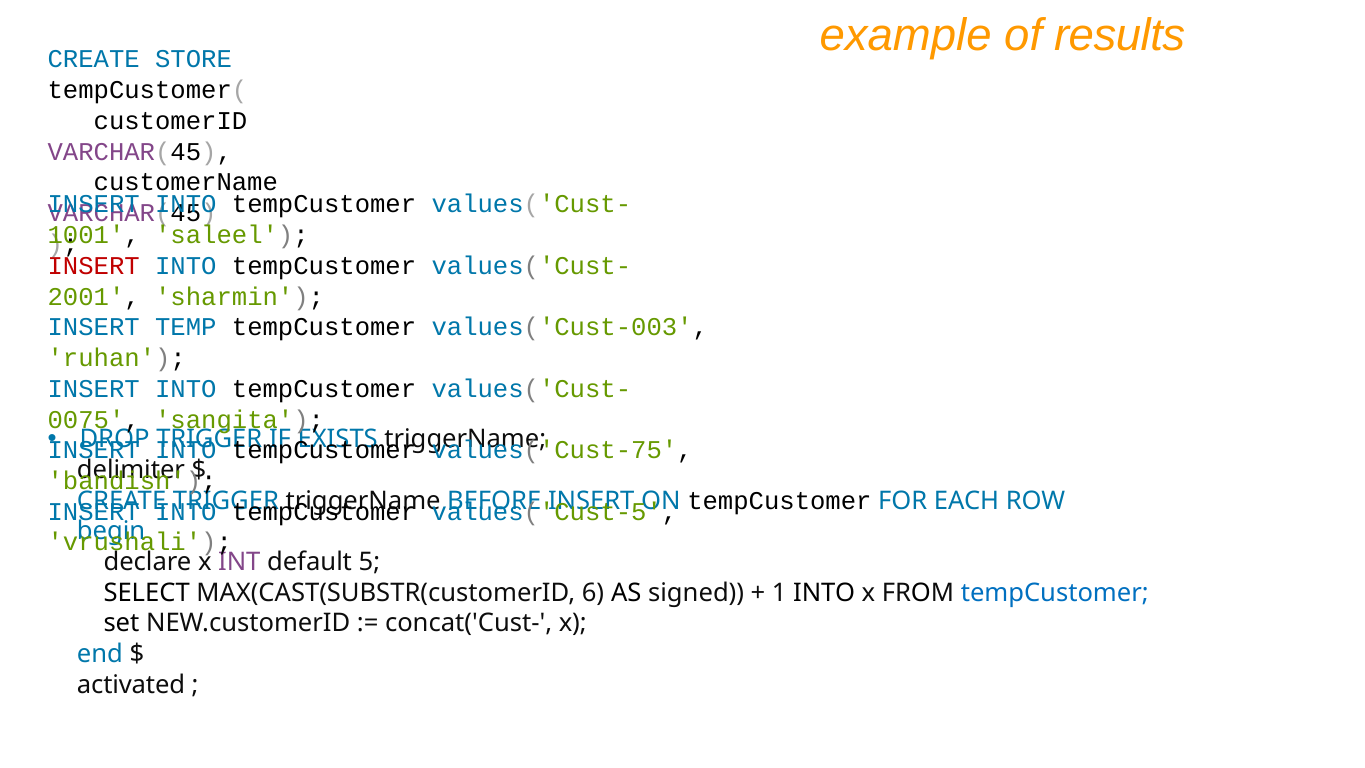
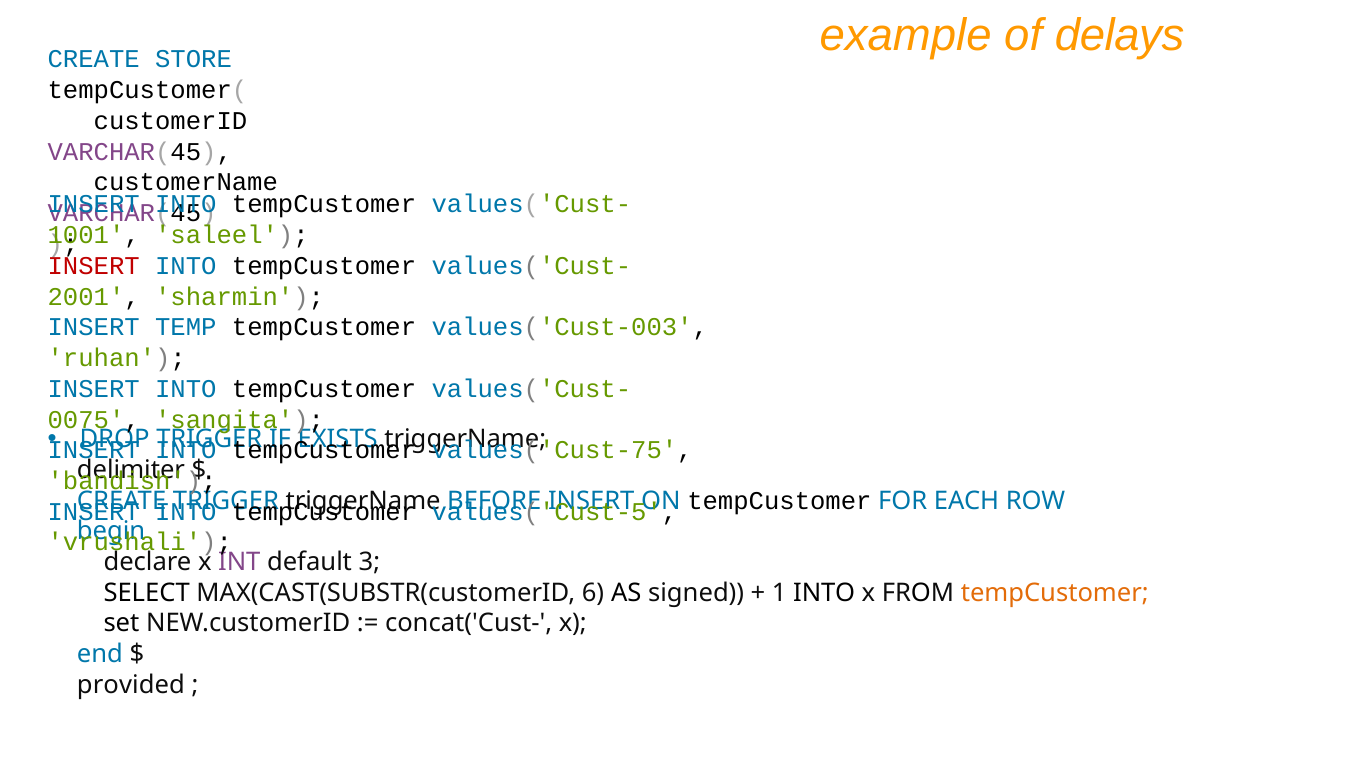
results: results -> delays (1120, 36)
5: 5 -> 3 (369, 562)
tempCustomer colour: blue -> orange (1055, 593)
activated: activated -> provided (131, 685)
